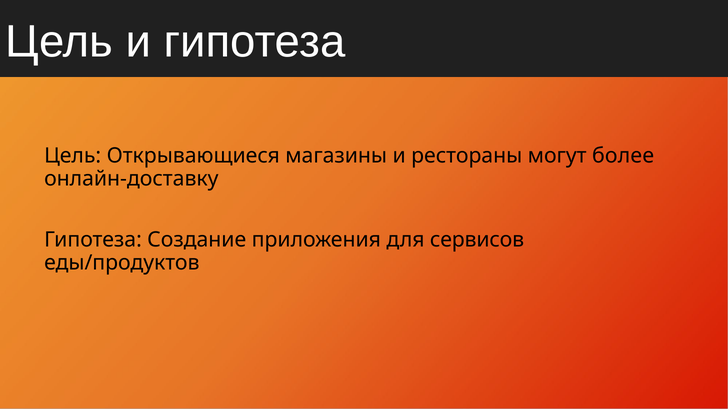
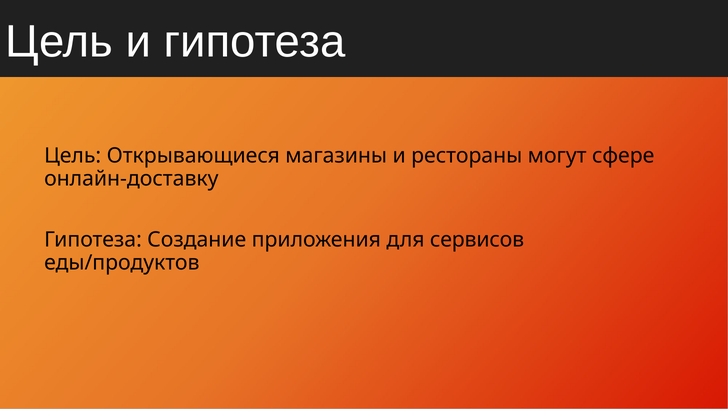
более: более -> сфере (623, 156)
